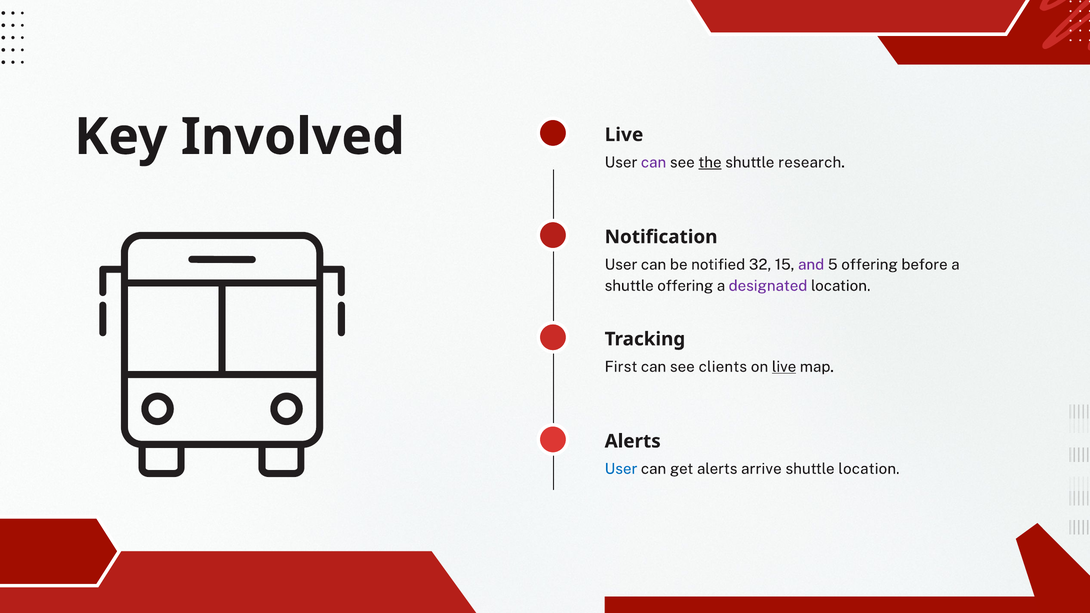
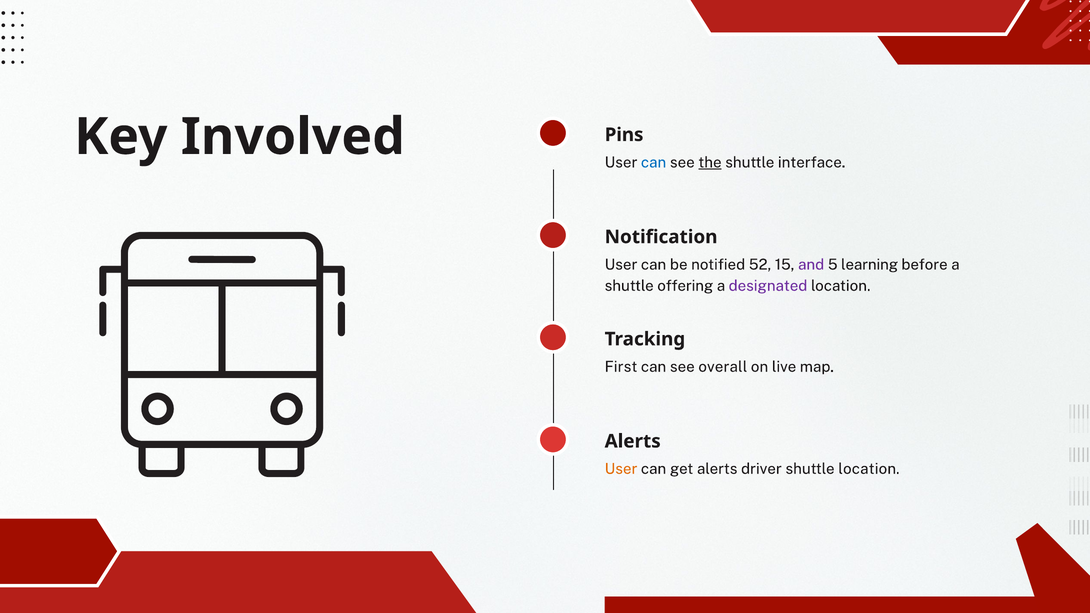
can colour: purple -> blue (654, 162)
research: research -> interface (812, 162)
Live: Live -> Pins (624, 135)
32: 32 -> 52 (760, 265)
5 offering: offering -> learning (870, 265)
clients: clients -> overall (723, 367)
live underline: present -> none (784, 367)
User colour: blue -> orange (621, 469)
arrive: arrive -> driver (761, 469)
